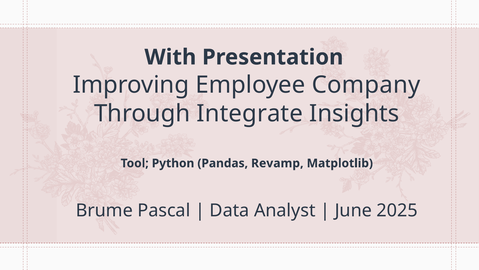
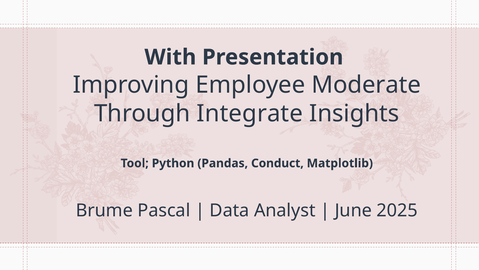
Company: Company -> Moderate (366, 85)
Revamp: Revamp -> Conduct (277, 163)
